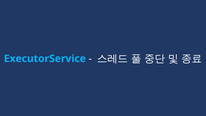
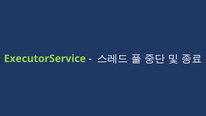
ExecutorService colour: light blue -> light green (45, 59)
